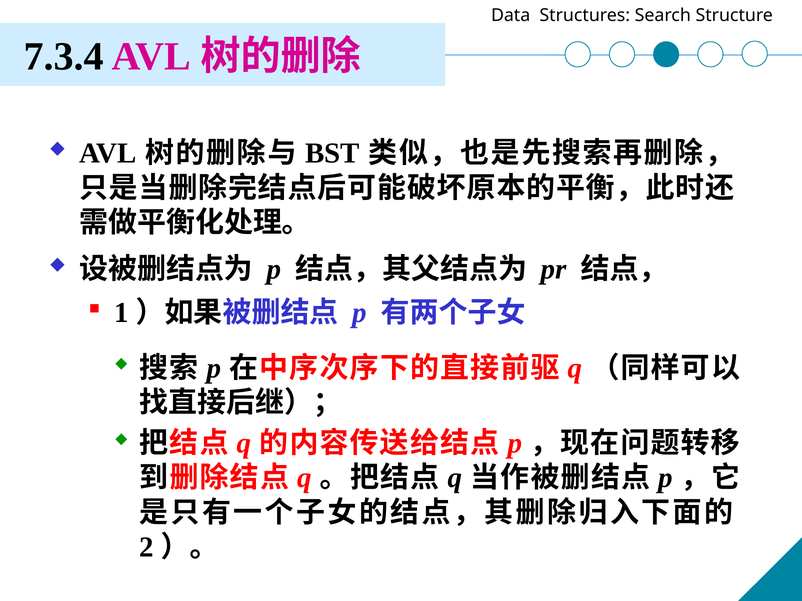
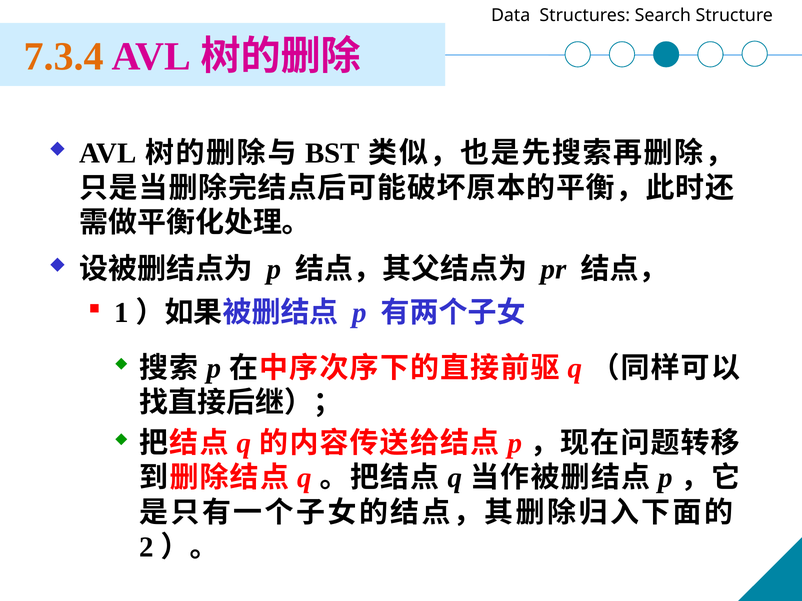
7.3.4 colour: black -> orange (64, 57)
